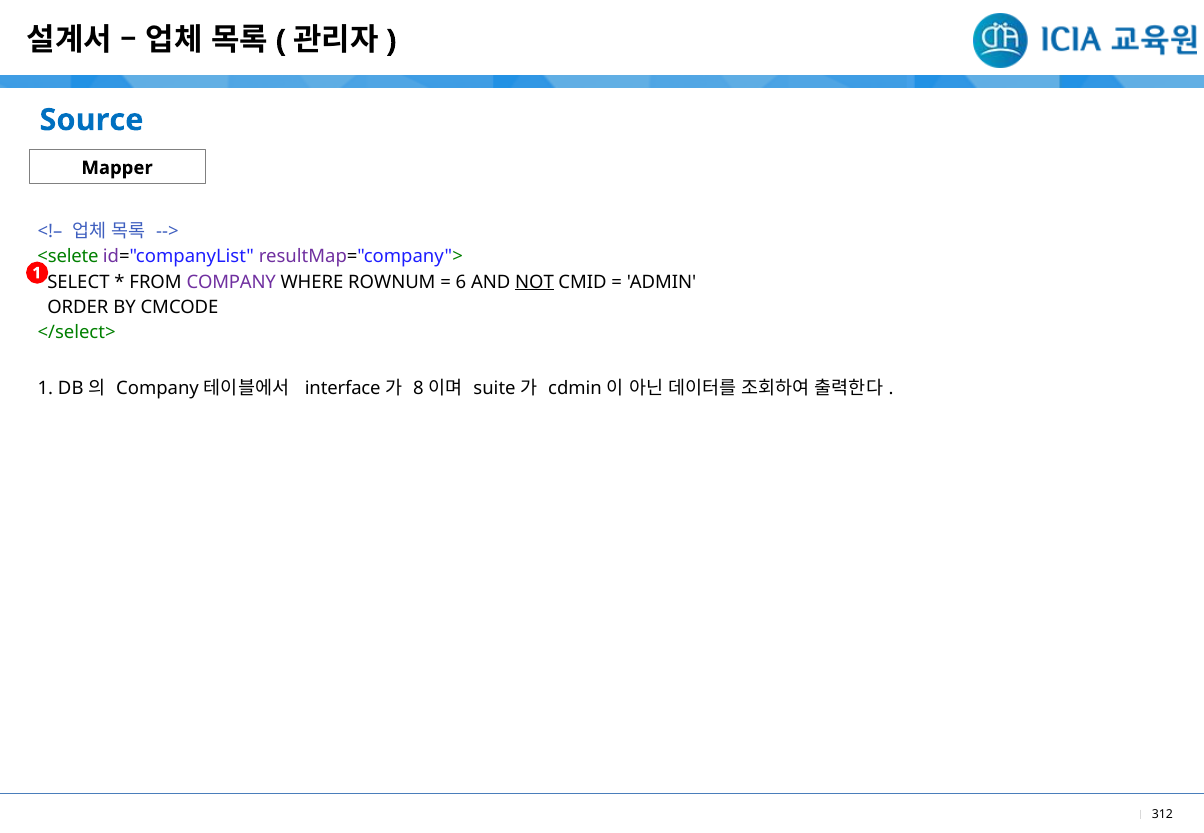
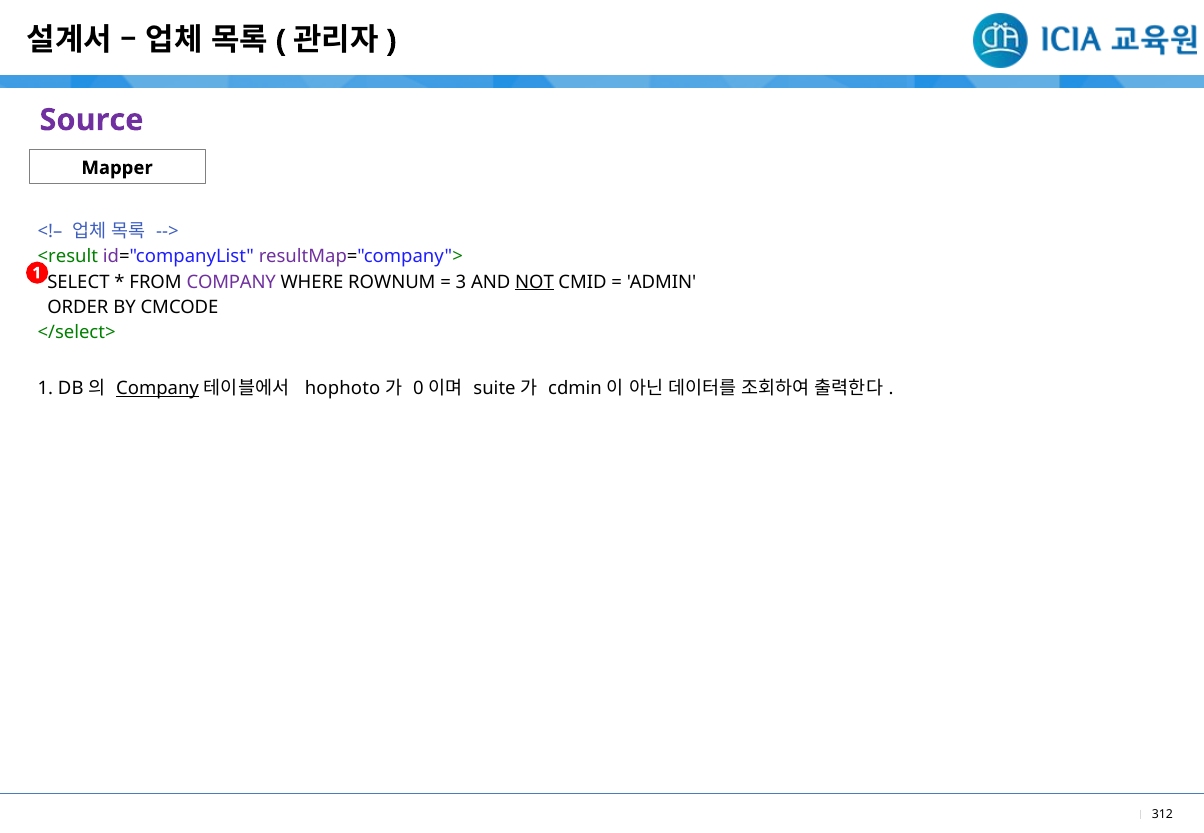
Source colour: blue -> purple (92, 120)
<selete: <selete -> <result (68, 257)
6: 6 -> 3 (461, 282)
Company underline: none -> present (158, 389)
interface: interface -> hophoto (343, 389)
8: 8 -> 0 (419, 389)
